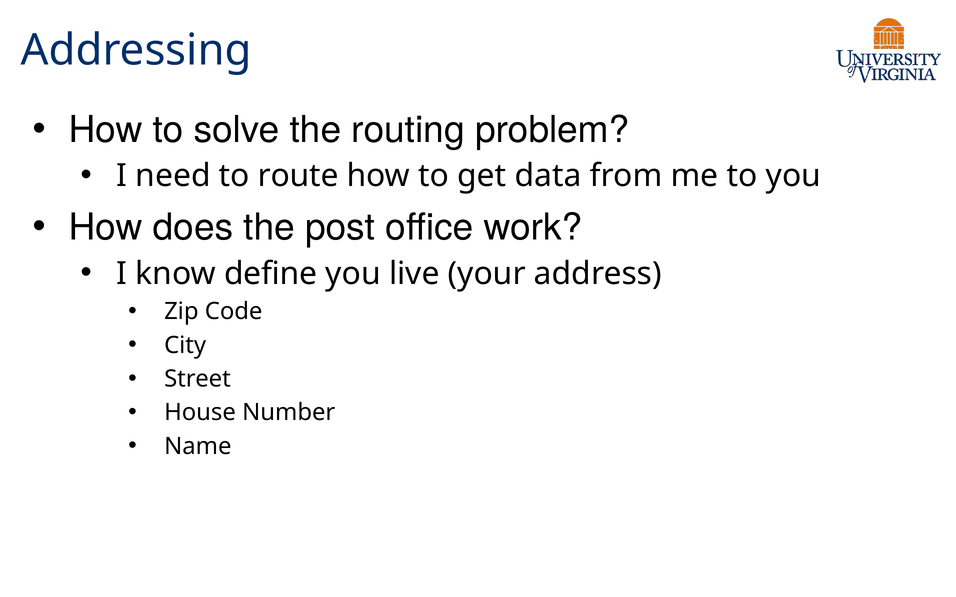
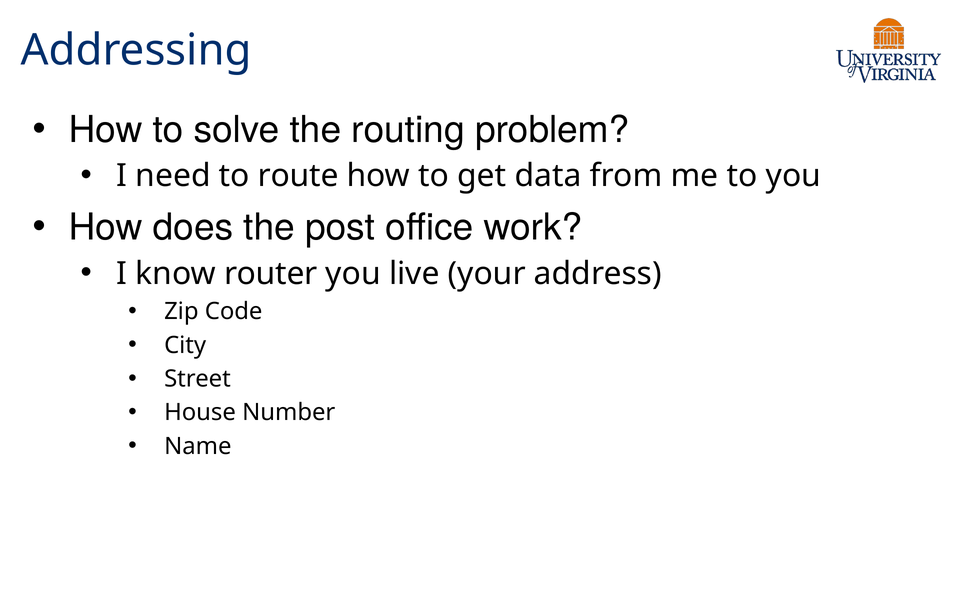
define: define -> router (271, 274)
